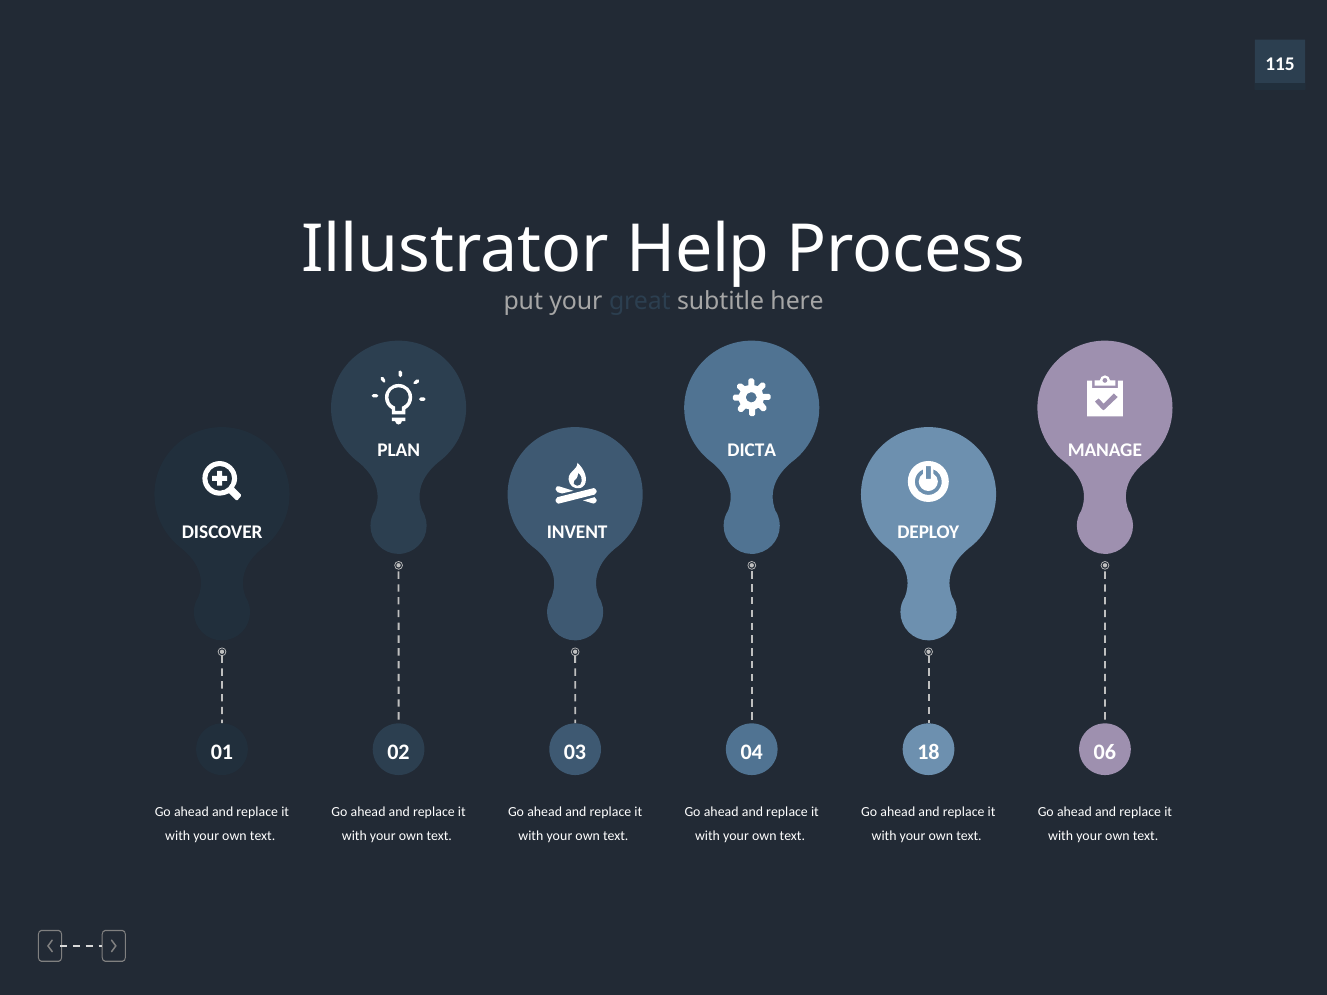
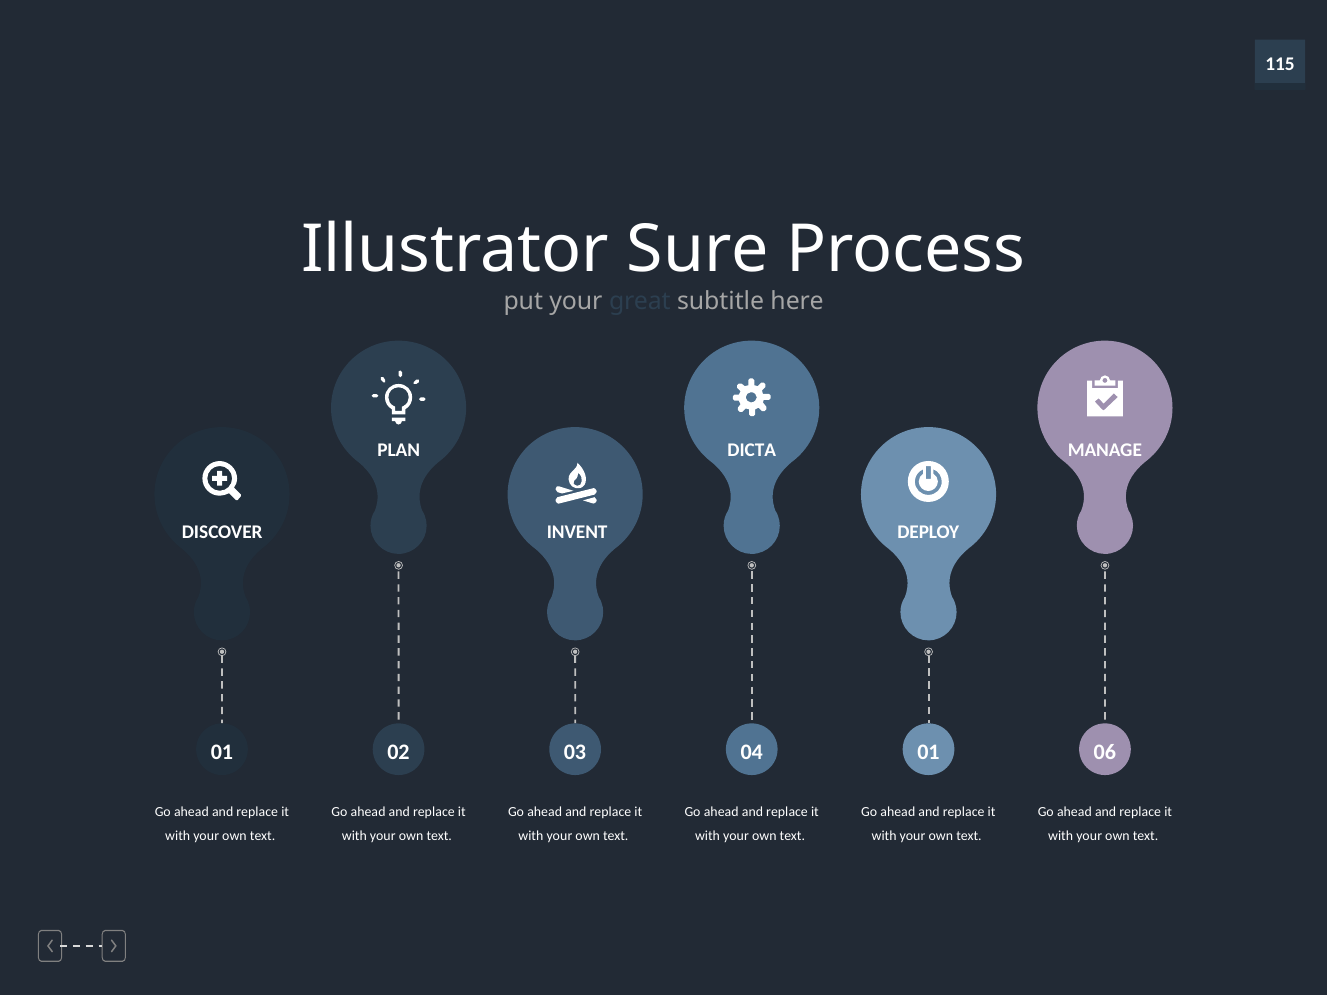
Help: Help -> Sure (698, 249)
04 18: 18 -> 01 (928, 753)
